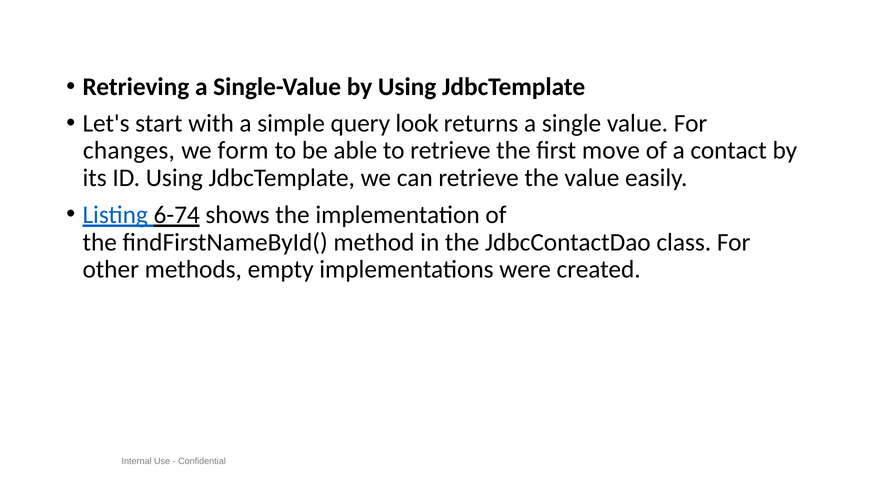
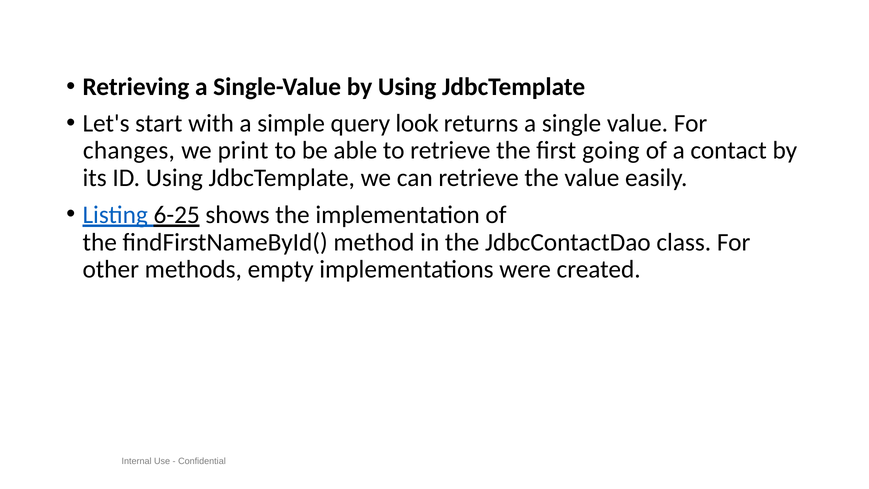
form: form -> print (243, 151)
move: move -> going (611, 151)
6-74: 6-74 -> 6-25 (177, 215)
